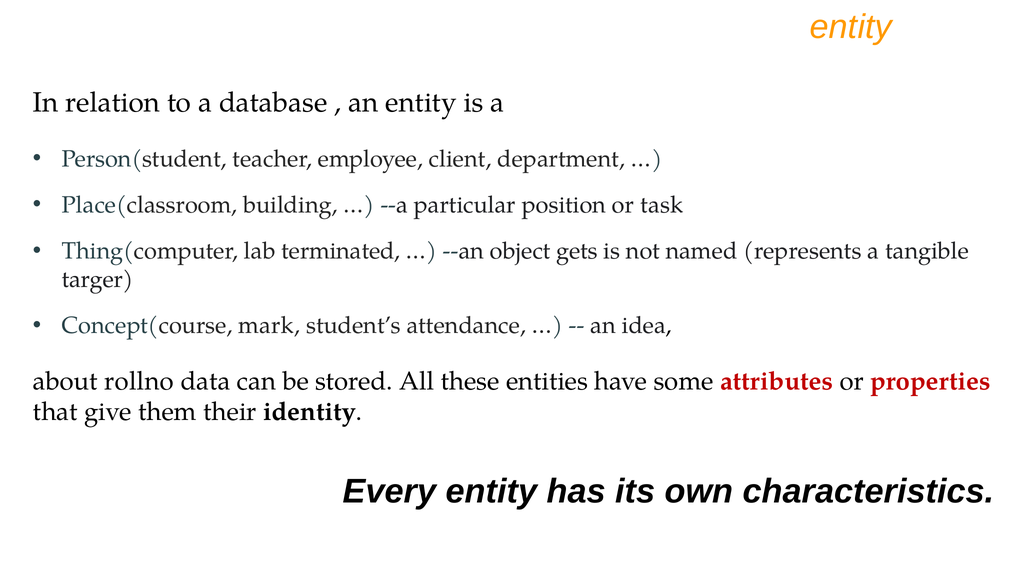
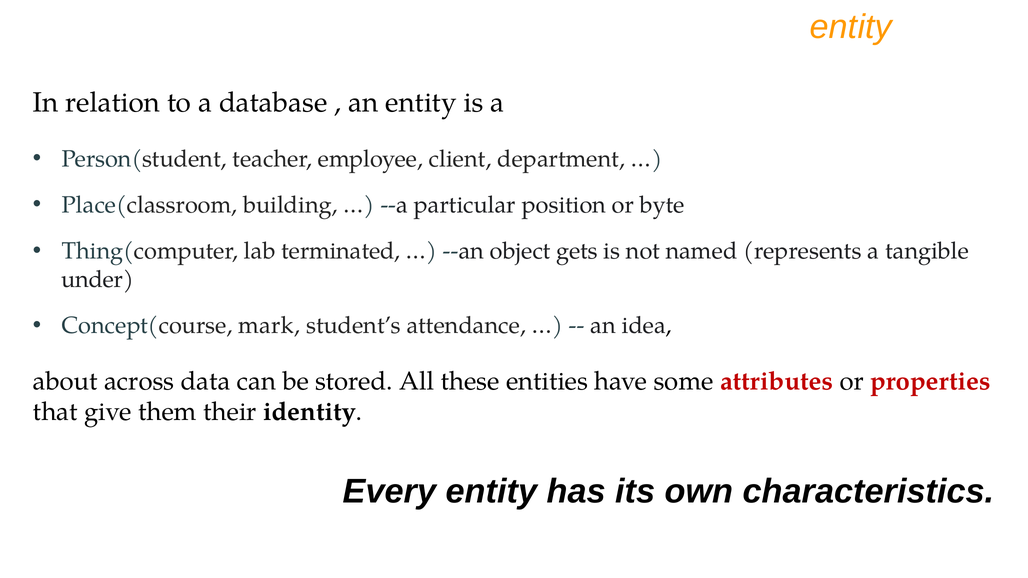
task: task -> byte (662, 205)
targer: targer -> under (98, 280)
rollno: rollno -> across (139, 381)
